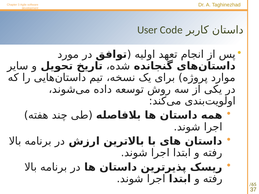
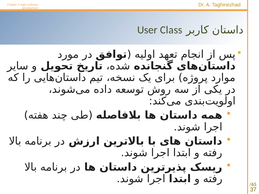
Code: Code -> Class (171, 30)
